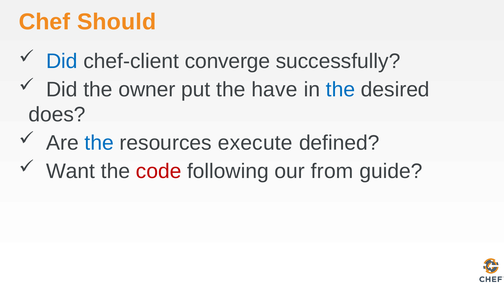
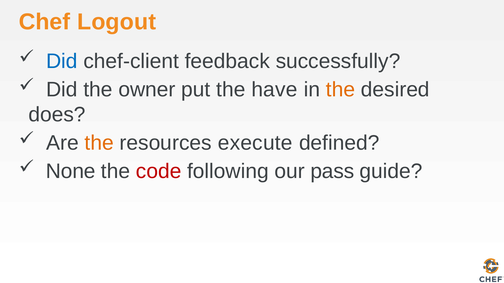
Should: Should -> Logout (117, 22)
converge: converge -> feedback (227, 61)
the colour: blue -> orange (340, 90)
the colour: blue -> orange (99, 143)
Want: Want -> None (71, 172)
from: from -> pass (332, 172)
